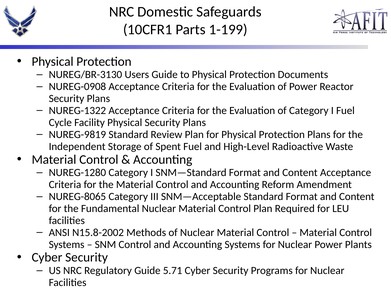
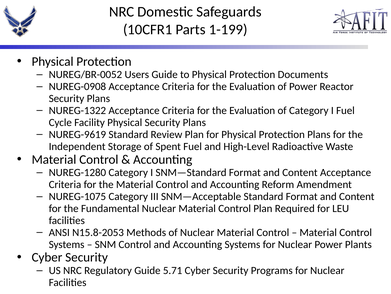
NUREG/BR-3130: NUREG/BR-3130 -> NUREG/BR-0052 (85, 74)
NUREG-9819: NUREG-9819 -> NUREG-9619 (77, 134)
NUREG-8065: NUREG-8065 -> NUREG-1075 (77, 196)
N15.8-2002: N15.8-2002 -> N15.8-2053 (98, 232)
